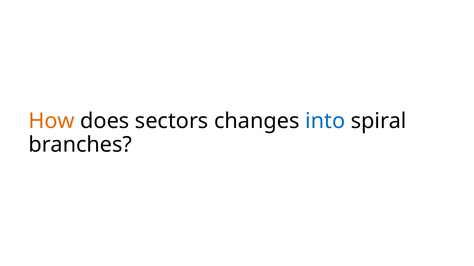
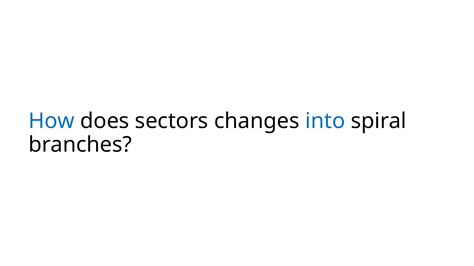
How colour: orange -> blue (52, 121)
